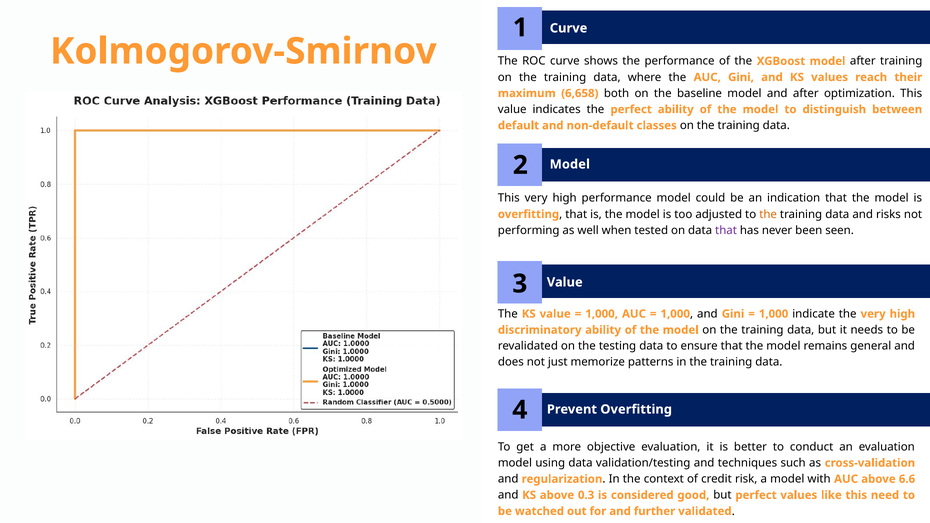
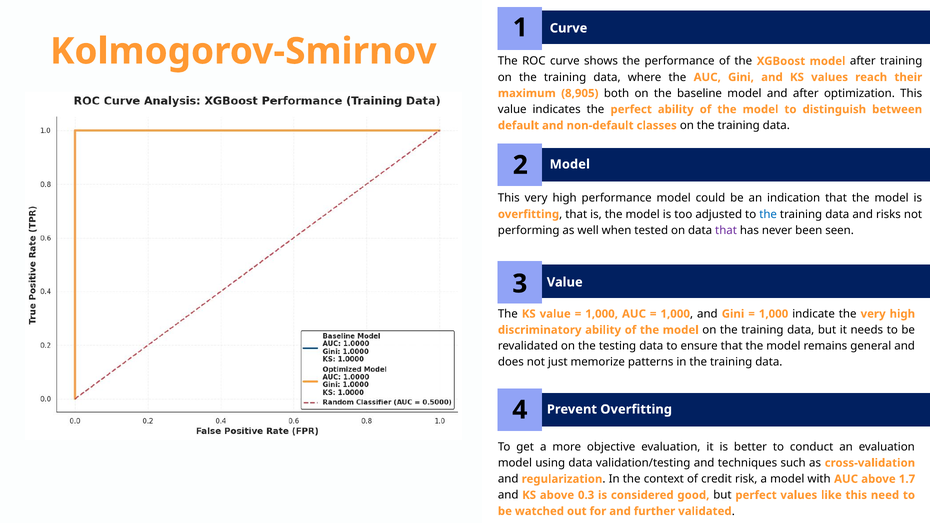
6,658: 6,658 -> 8,905 (580, 93)
the colour: orange -> blue (768, 214)
6.6: 6.6 -> 1.7 (907, 479)
